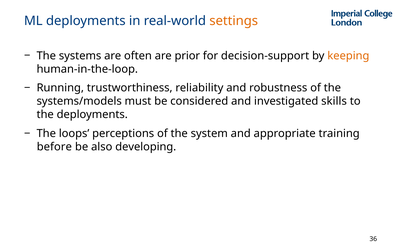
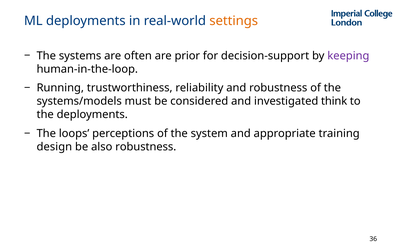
keeping colour: orange -> purple (348, 56)
skills: skills -> think (334, 102)
before: before -> design (54, 147)
also developing: developing -> robustness (146, 147)
